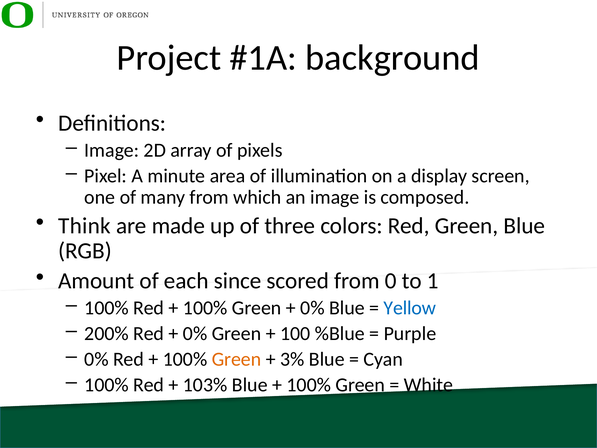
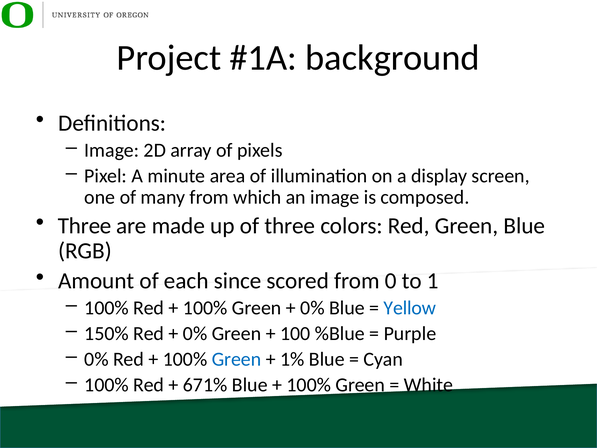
Think: Think -> Three (85, 226)
200%: 200% -> 150% (107, 333)
Green colour: orange -> blue (237, 359)
3%: 3% -> 1% (292, 359)
103%: 103% -> 671% (205, 385)
